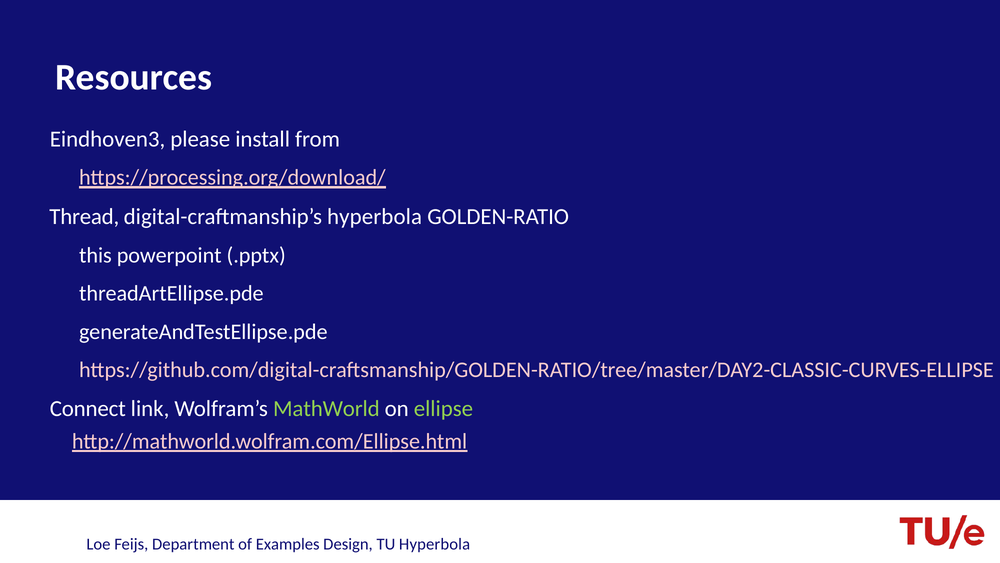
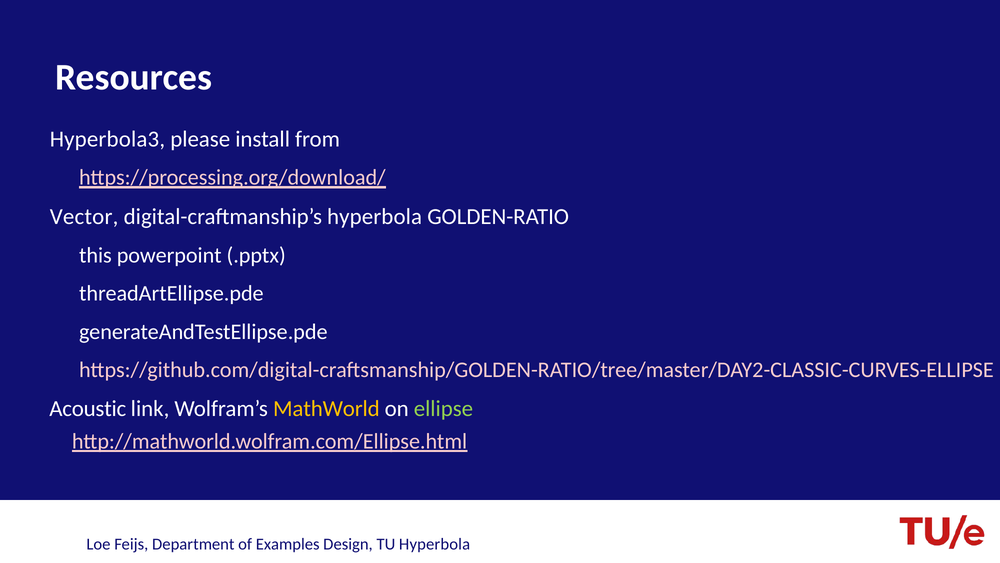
Eindhoven3: Eindhoven3 -> Hyperbola3 (107, 139)
Thread: Thread -> Vector (84, 217)
Connect: Connect -> Acoustic (88, 408)
MathWorld colour: light green -> yellow (326, 408)
